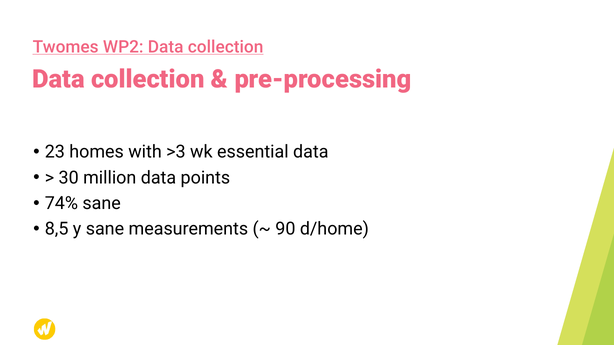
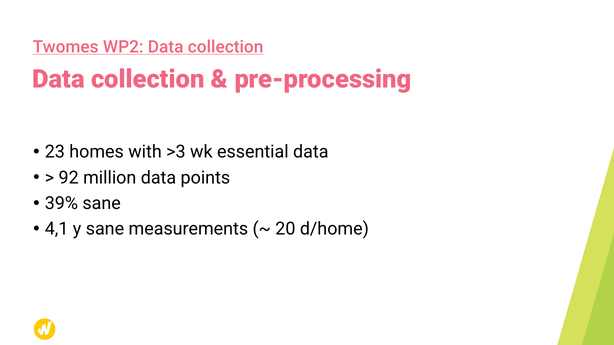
30: 30 -> 92 (69, 178)
74%: 74% -> 39% (61, 204)
8,5: 8,5 -> 4,1 (57, 229)
90: 90 -> 20 (285, 229)
